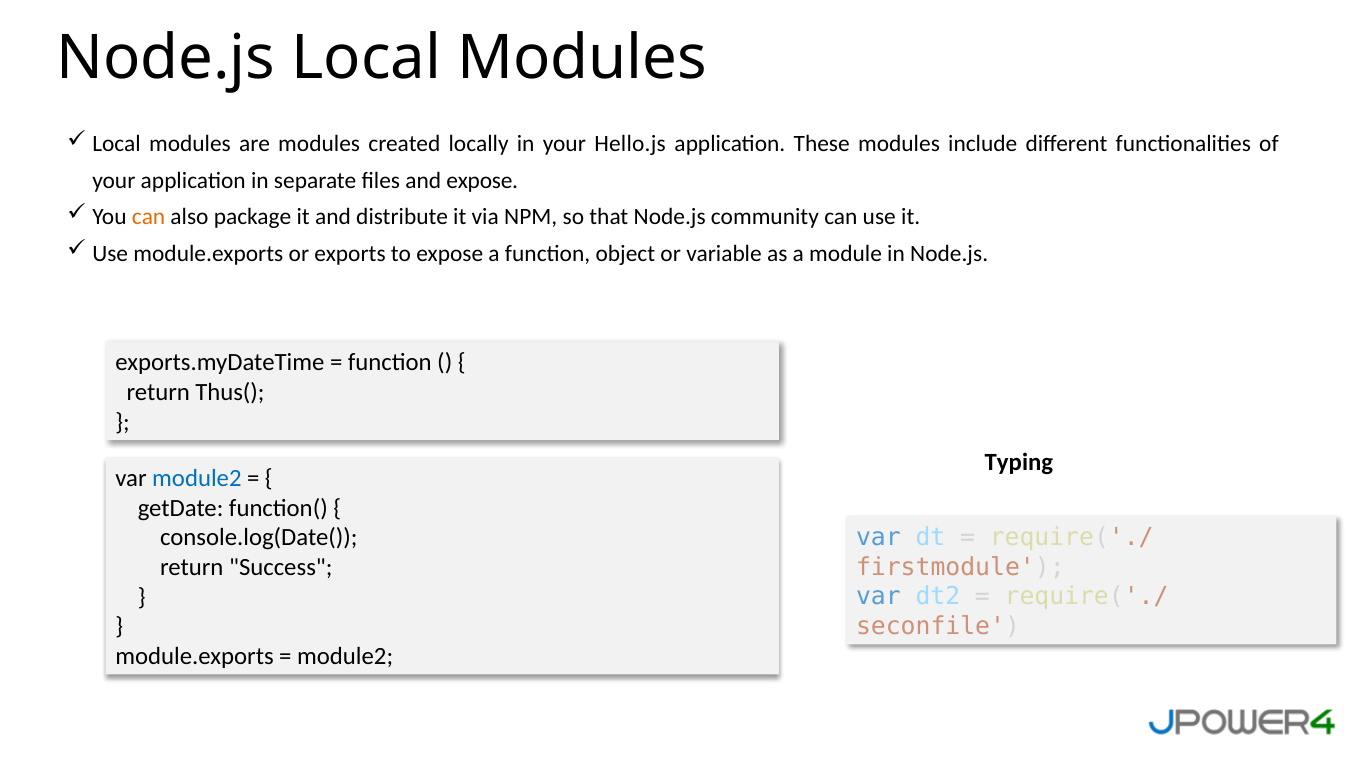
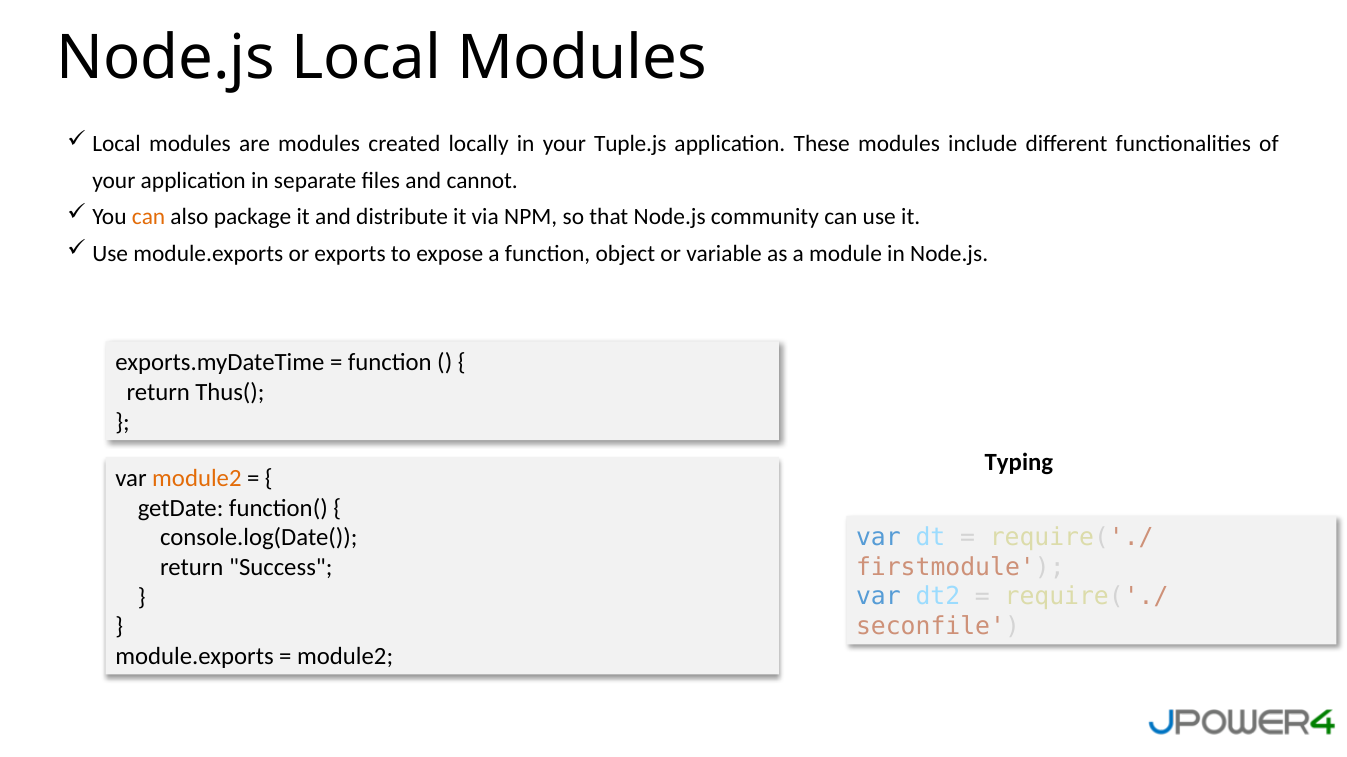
Hello.js: Hello.js -> Tuple.js (630, 144)
and expose: expose -> cannot (482, 181)
module2 colour: blue -> orange (197, 479)
